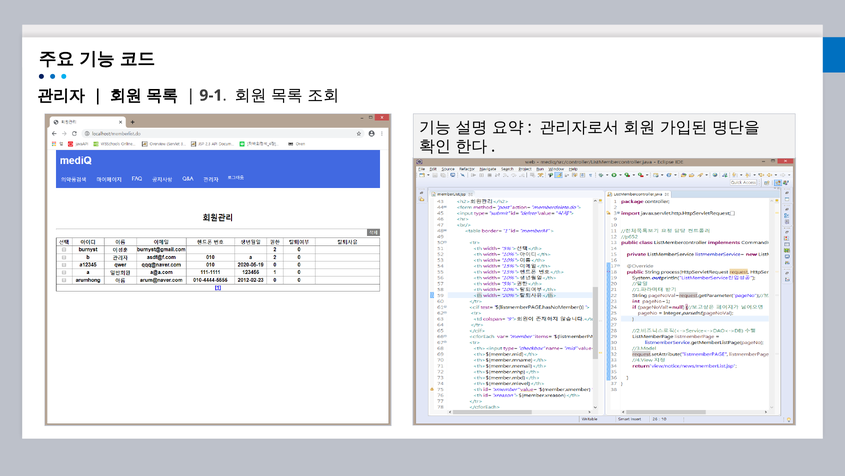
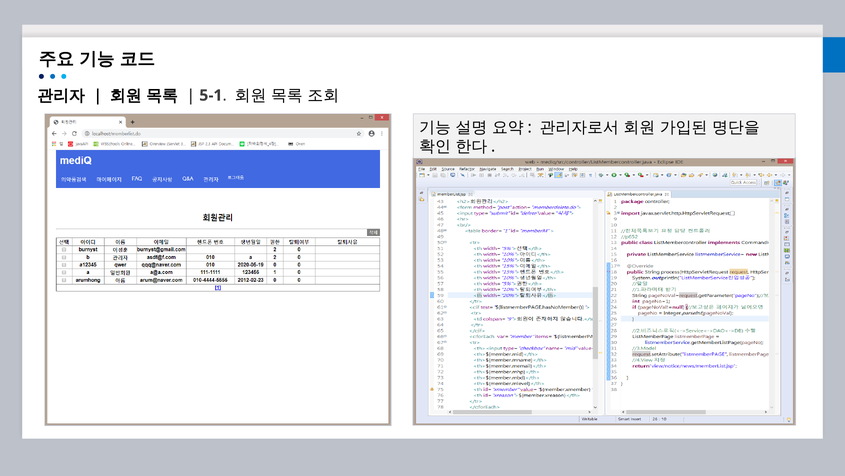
9-1: 9-1 -> 5-1 (211, 95)
